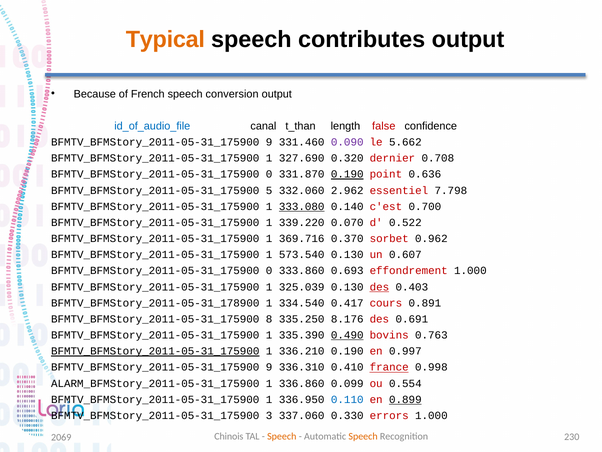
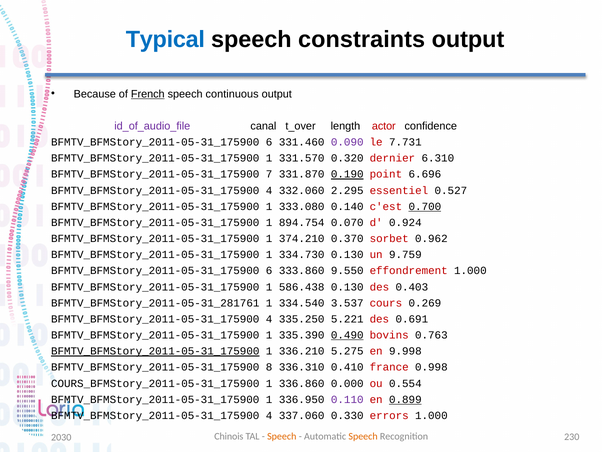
Typical colour: orange -> blue (165, 40)
contributes: contributes -> constraints (362, 40)
French underline: none -> present (148, 94)
conversion: conversion -> continuous (232, 94)
id_of_audio_file colour: blue -> purple (152, 126)
t_than: t_than -> t_over (301, 126)
false: false -> actor (384, 126)
9: 9 -> 6 (269, 142)
5.662: 5.662 -> 7.731 (405, 142)
327.690: 327.690 -> 331.570 (302, 158)
0.708: 0.708 -> 6.310 (438, 158)
0: 0 -> 7 (269, 174)
0.636: 0.636 -> 6.696 (425, 174)
5: 5 -> 4 (269, 190)
2.962: 2.962 -> 2.295 (347, 190)
7.798: 7.798 -> 0.527 (451, 190)
333.080 underline: present -> none (302, 206)
0.700 underline: none -> present (425, 206)
339.220: 339.220 -> 894.754 (302, 222)
0.522: 0.522 -> 0.924 (405, 222)
369.716: 369.716 -> 374.210 (302, 238)
573.540: 573.540 -> 334.730 (302, 255)
0.607: 0.607 -> 9.759 (405, 255)
0: 0 -> 6 (269, 271)
0.693: 0.693 -> 9.550 (347, 271)
325.039: 325.039 -> 586.438 (302, 287)
des underline: present -> none (379, 287)
BFMTV_BFMStory_2011-05-31_178900: BFMTV_BFMStory_2011-05-31_178900 -> BFMTV_BFMStory_2011-05-31_281761 (155, 303)
0.417: 0.417 -> 3.537 (347, 303)
0.891: 0.891 -> 0.269 (425, 303)
8: 8 -> 4 (269, 319)
8.176: 8.176 -> 5.221 (347, 319)
336.210 0.190: 0.190 -> 5.275 (347, 351)
0.997: 0.997 -> 9.998 (405, 351)
9: 9 -> 8 (269, 367)
france underline: present -> none (389, 367)
ALARM_BFMStory_2011-05-31_175900: ALARM_BFMStory_2011-05-31_175900 -> COURS_BFMStory_2011-05-31_175900 (155, 383)
0.099: 0.099 -> 0.000 (347, 383)
0.110 colour: blue -> purple (347, 399)
3: 3 -> 4 (269, 415)
2069: 2069 -> 2030 (61, 437)
